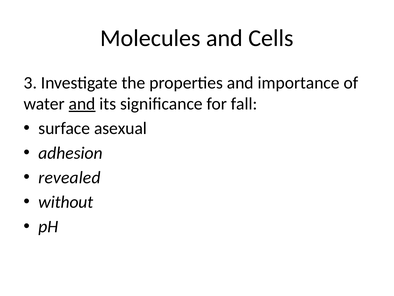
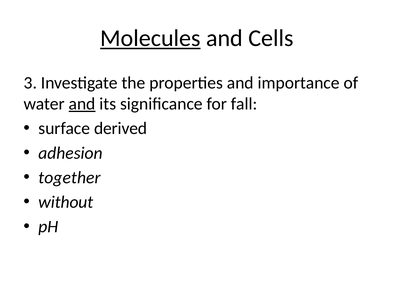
Molecules underline: none -> present (150, 38)
asexual: asexual -> derived (121, 128)
revealed: revealed -> together (70, 177)
